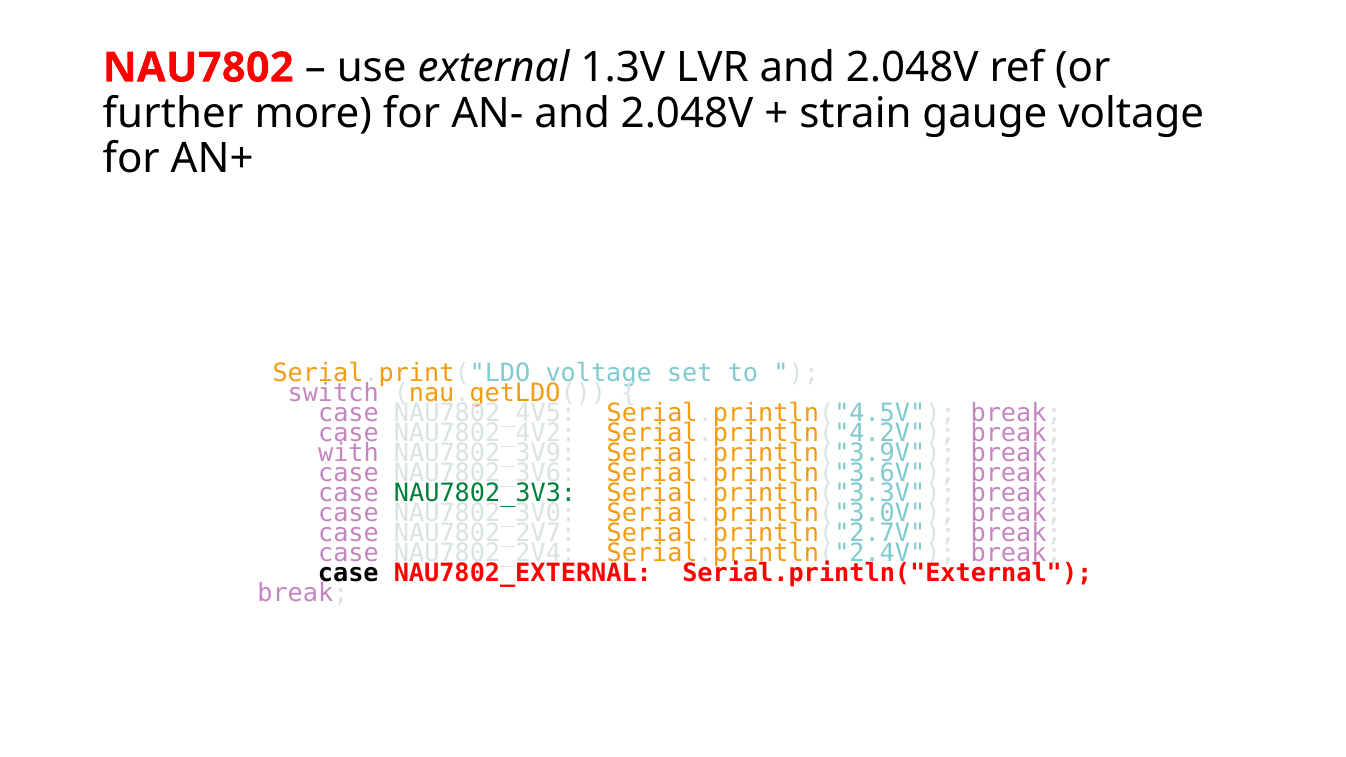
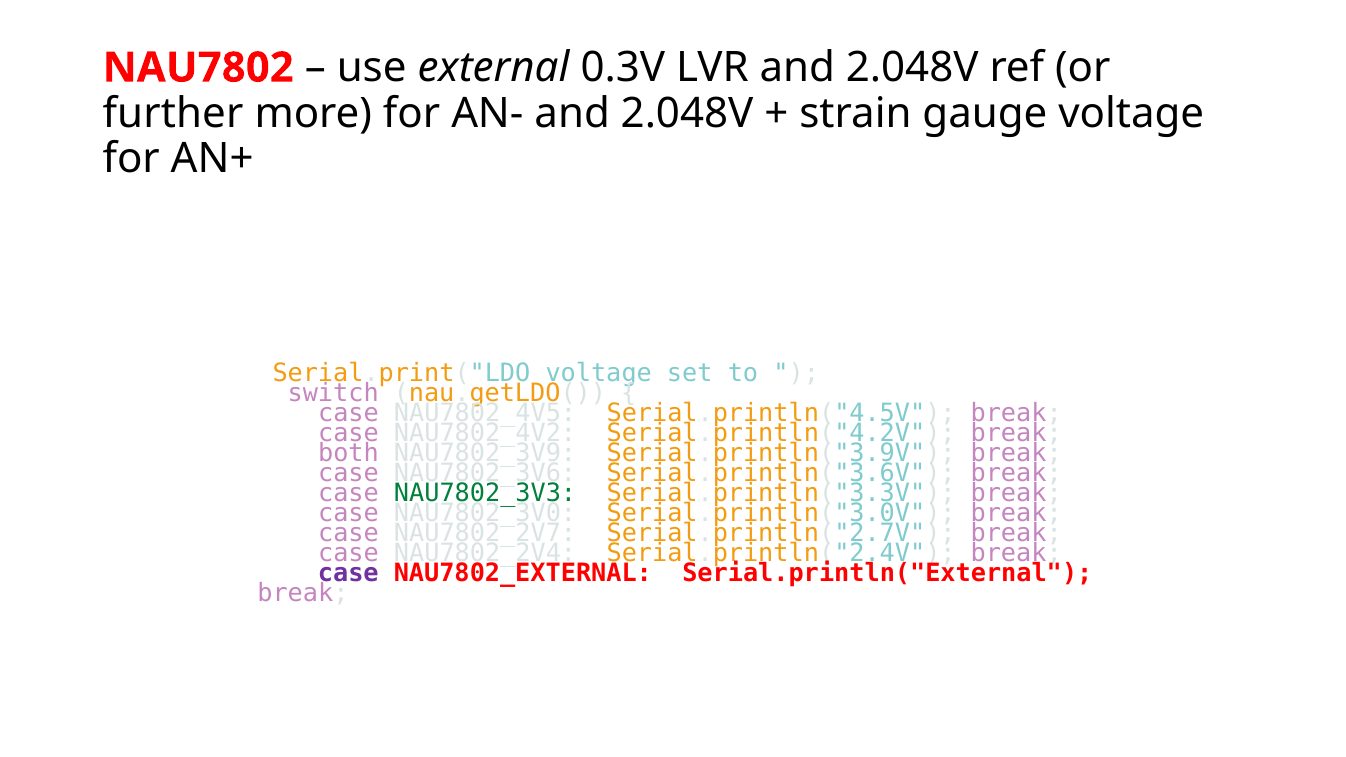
1.3V: 1.3V -> 0.3V (623, 68)
with: with -> both (348, 453)
case colour: black -> purple (348, 573)
